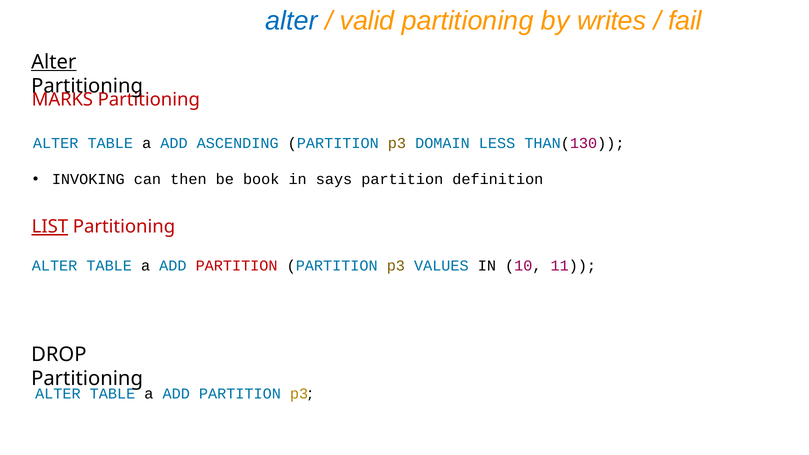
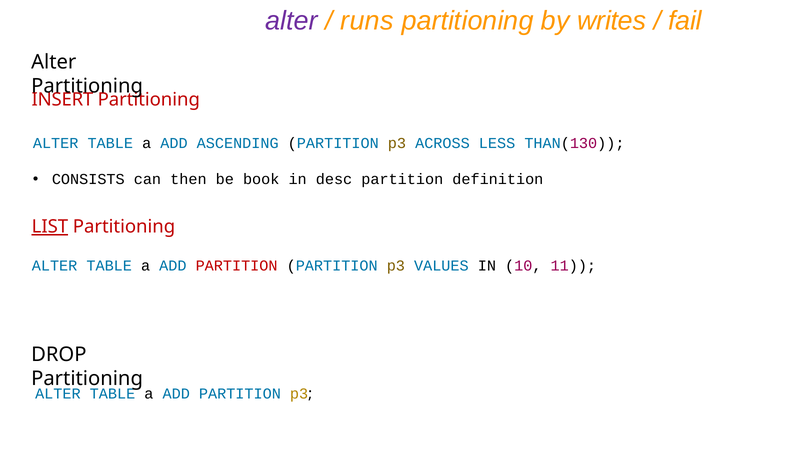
alter colour: blue -> purple (291, 21)
valid: valid -> runs (367, 21)
Alter underline: present -> none (54, 62)
MARKS: MARKS -> INSERT (62, 100)
DOMAIN: DOMAIN -> ACROSS (442, 143)
INVOKING: INVOKING -> CONSISTS (88, 179)
says: says -> desc (334, 179)
